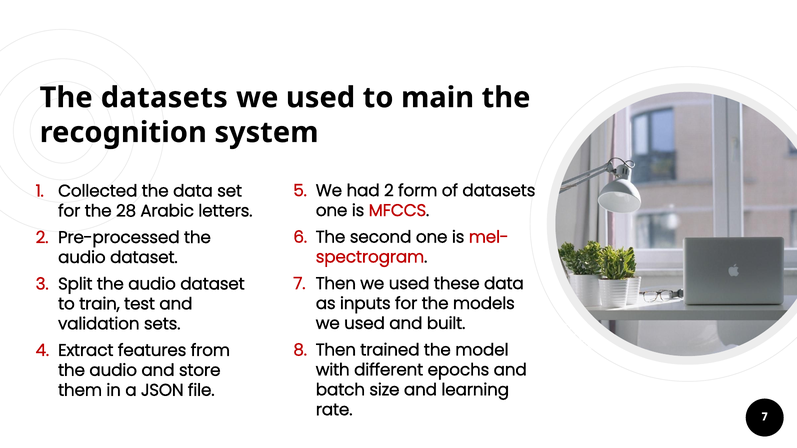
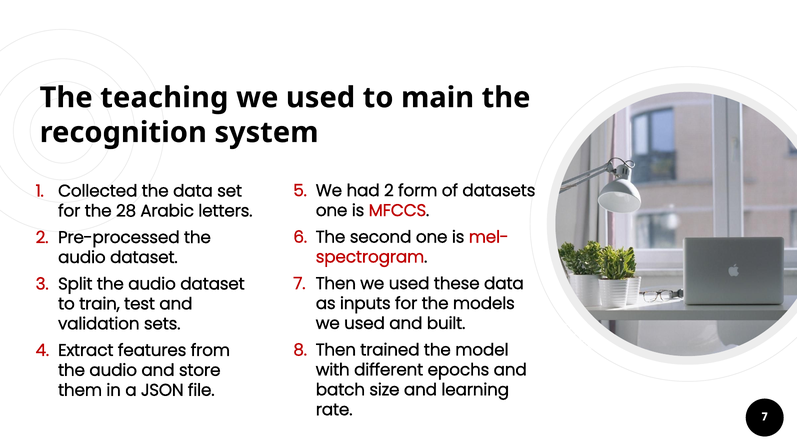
The datasets: datasets -> teaching (164, 98)
